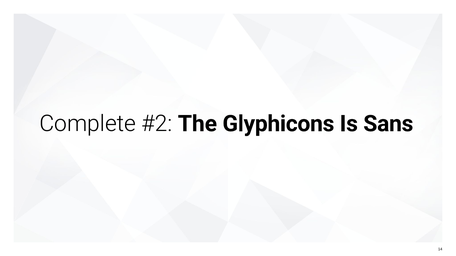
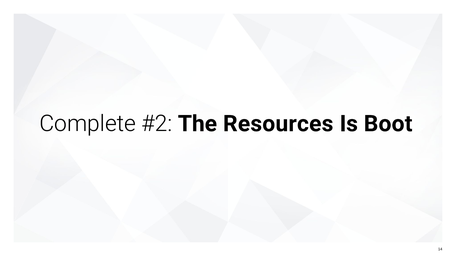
Glyphicons: Glyphicons -> Resources (278, 124)
Sans: Sans -> Boot (388, 124)
